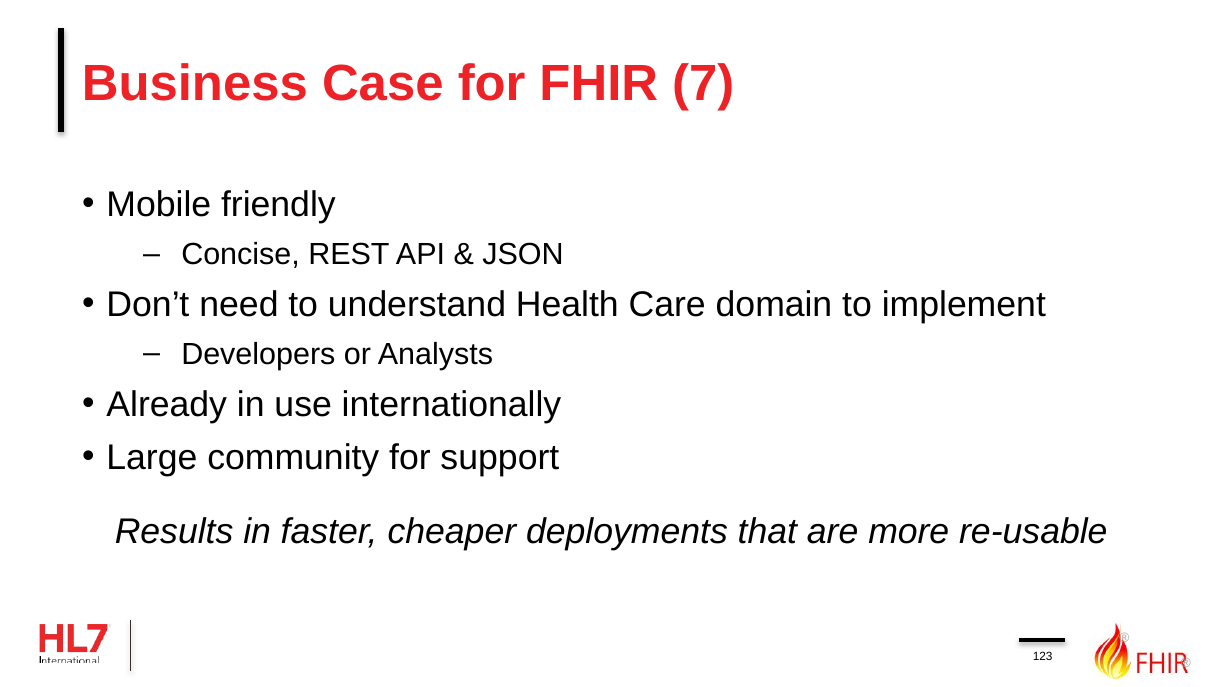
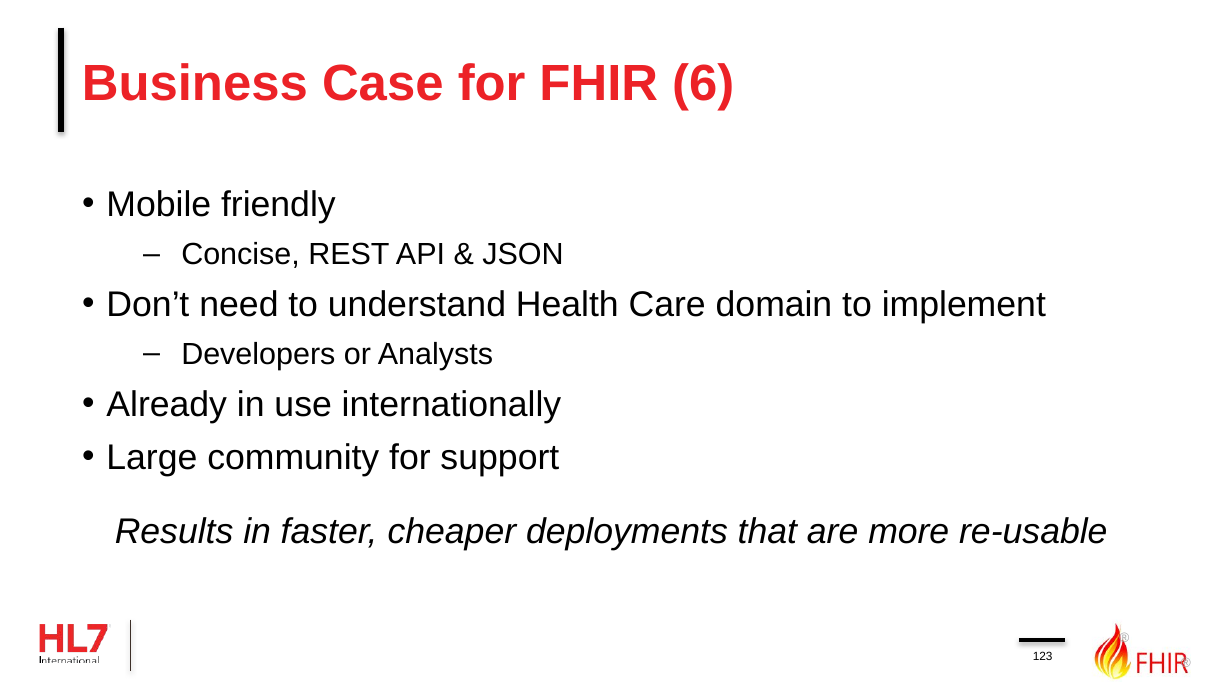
7: 7 -> 6 (703, 83)
